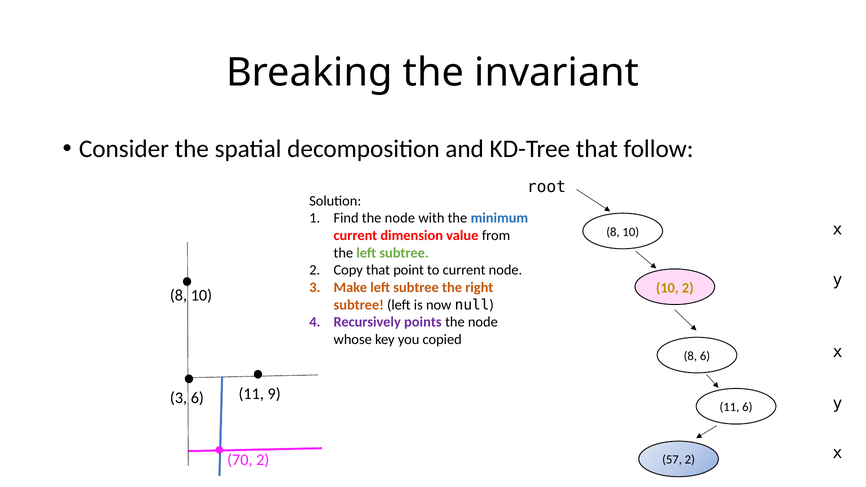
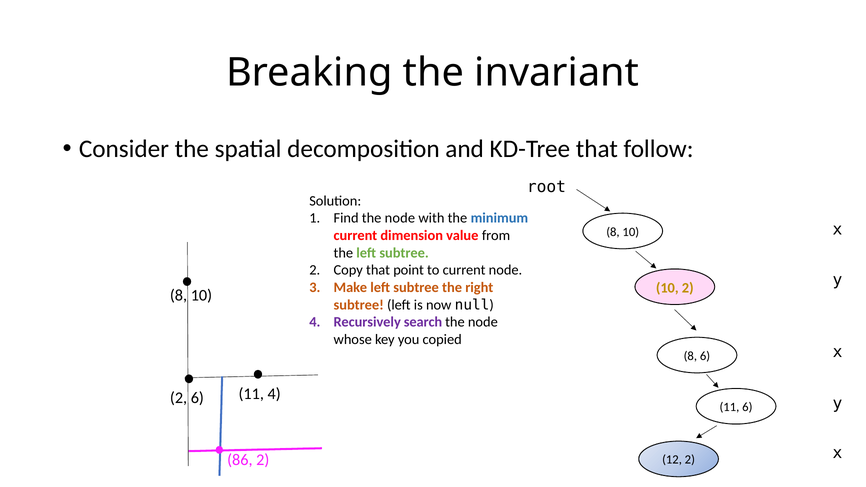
points: points -> search (423, 322)
3: 3 -> 2 (179, 398)
11 9: 9 -> 4 (274, 394)
70: 70 -> 86 (240, 460)
57: 57 -> 12 (672, 460)
